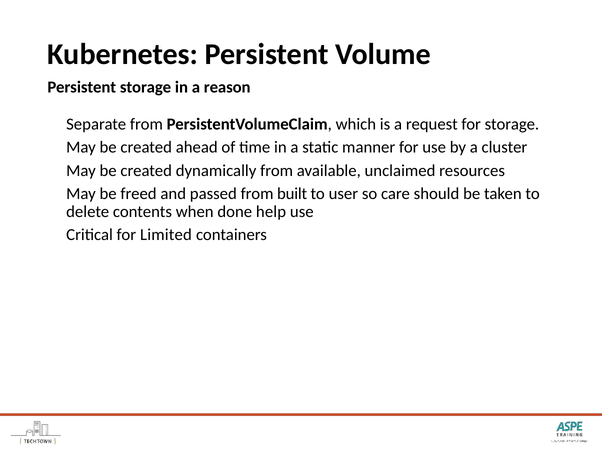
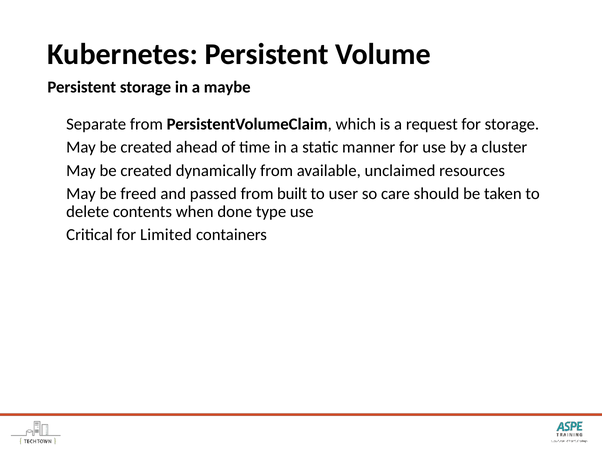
reason: reason -> maybe (227, 87)
help: help -> type (271, 212)
